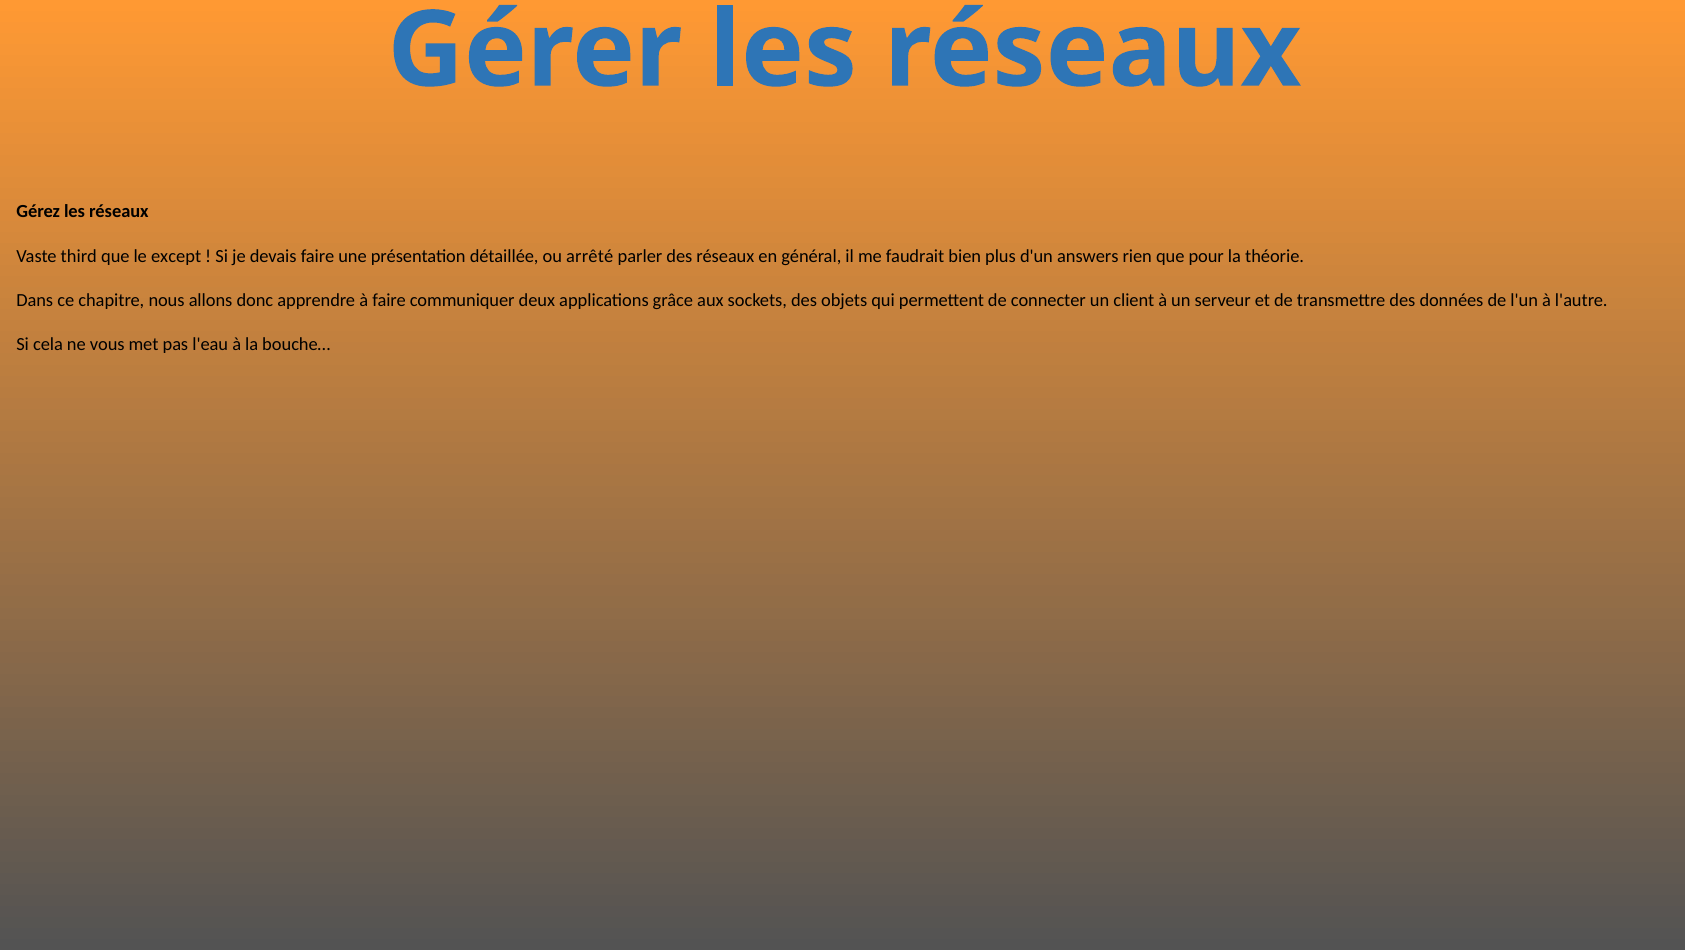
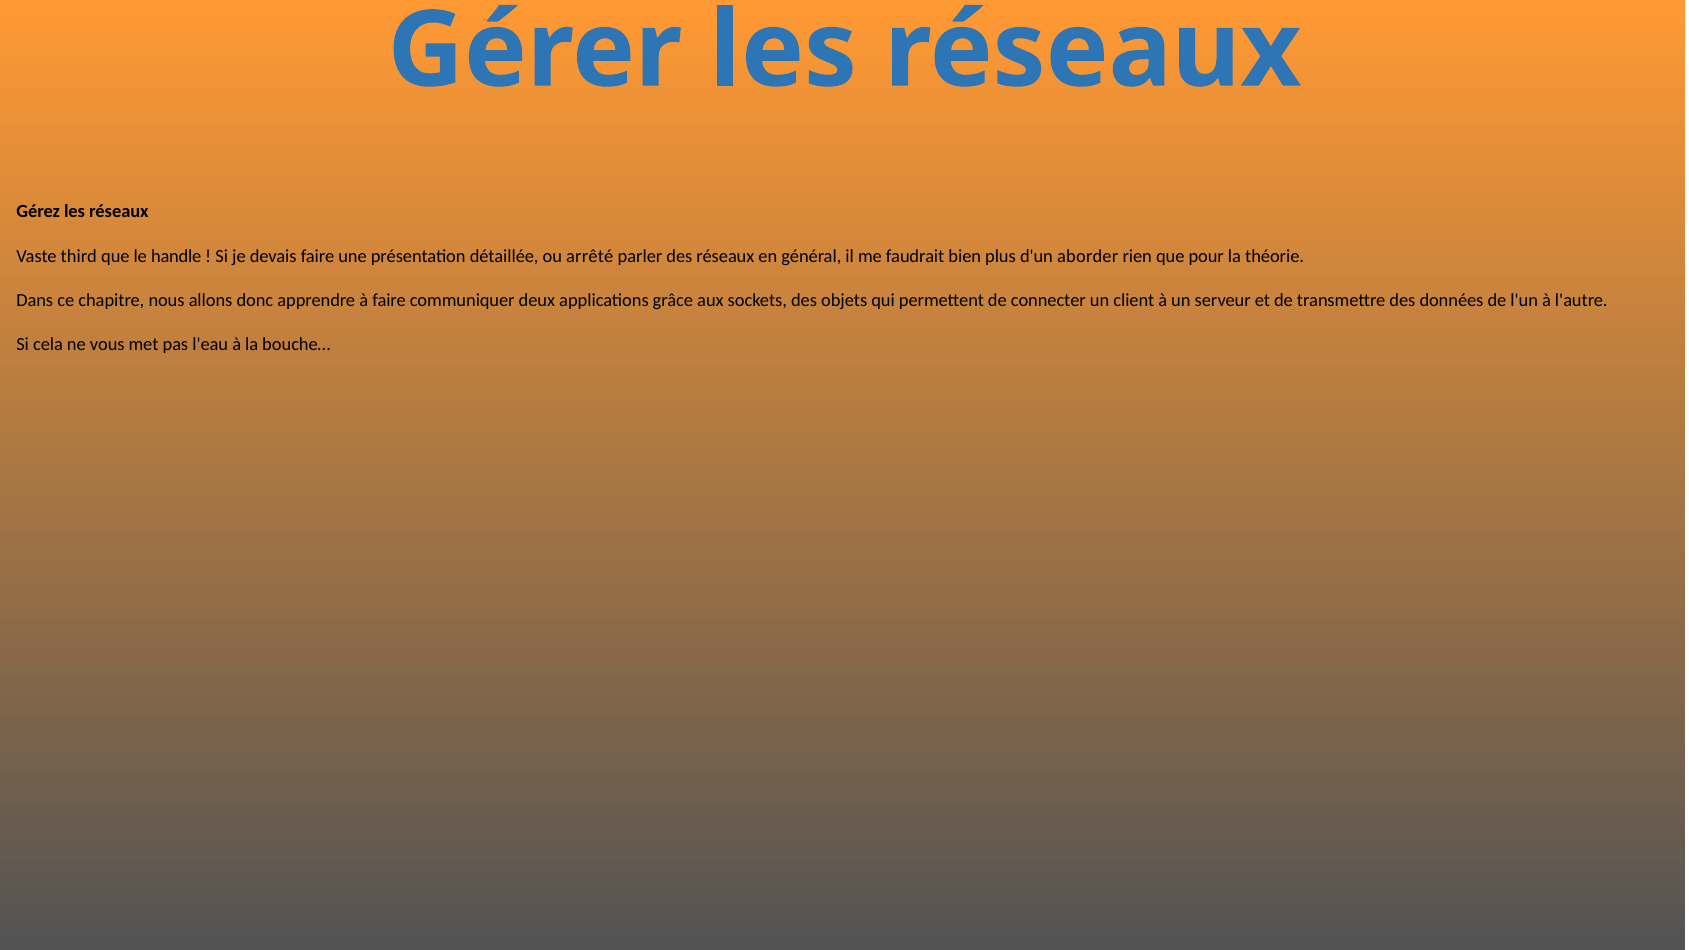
except: except -> handle (176, 256)
answers: answers -> aborder (1088, 256)
